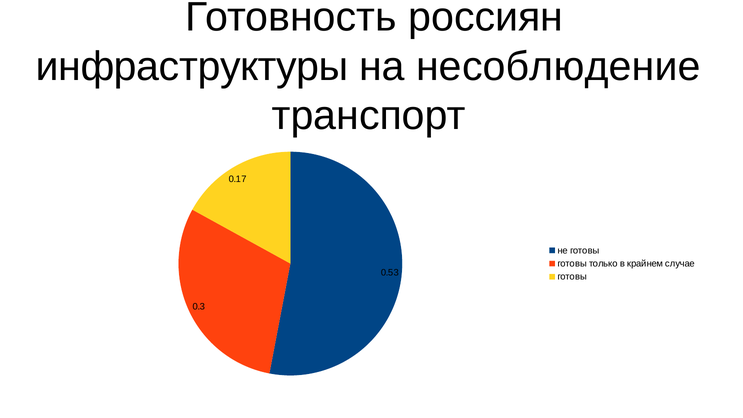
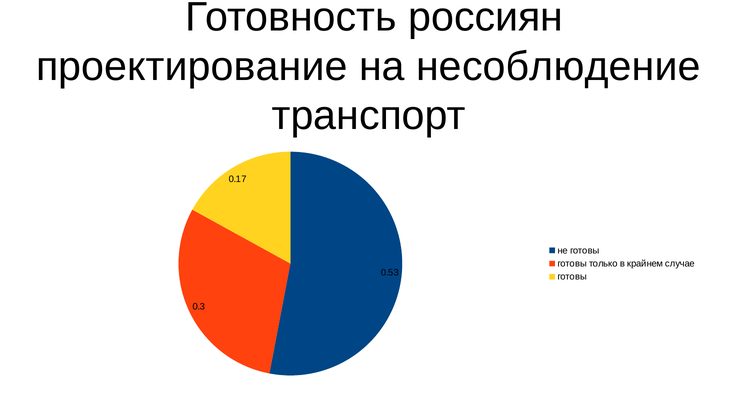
инфраструктуры: инфраструктуры -> проектирование (192, 66)
